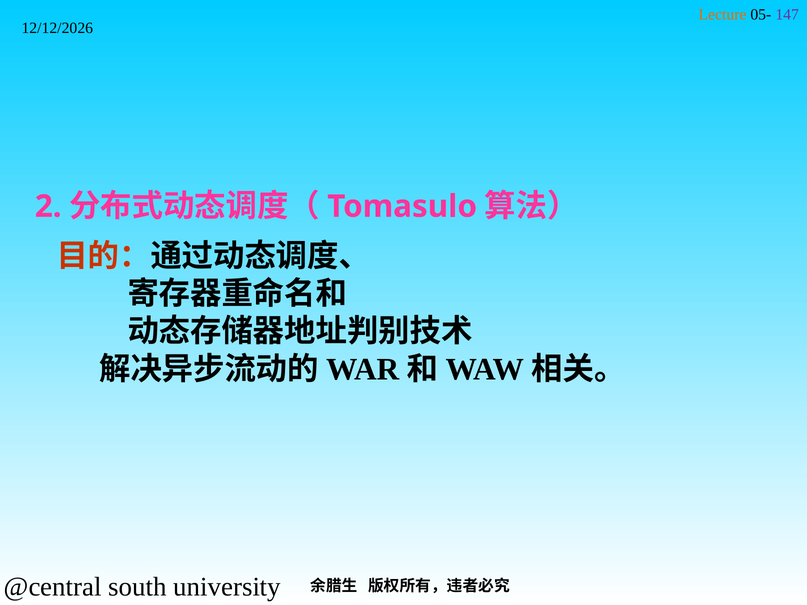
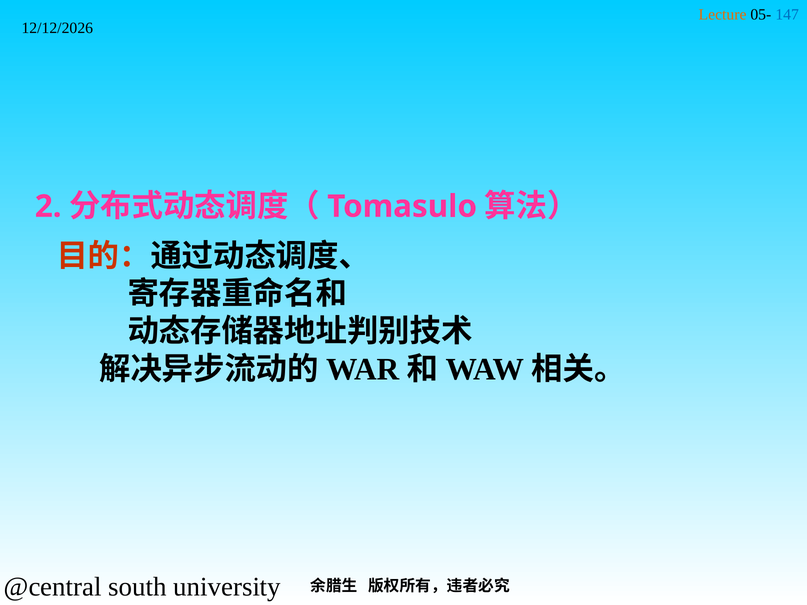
147 colour: purple -> blue (787, 15)
